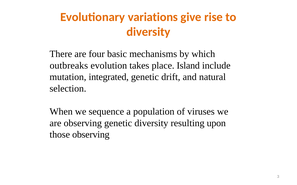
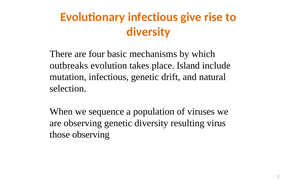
Evolutionary variations: variations -> infectious (153, 17)
mutation integrated: integrated -> infectious (109, 77)
upon: upon -> virus (216, 123)
